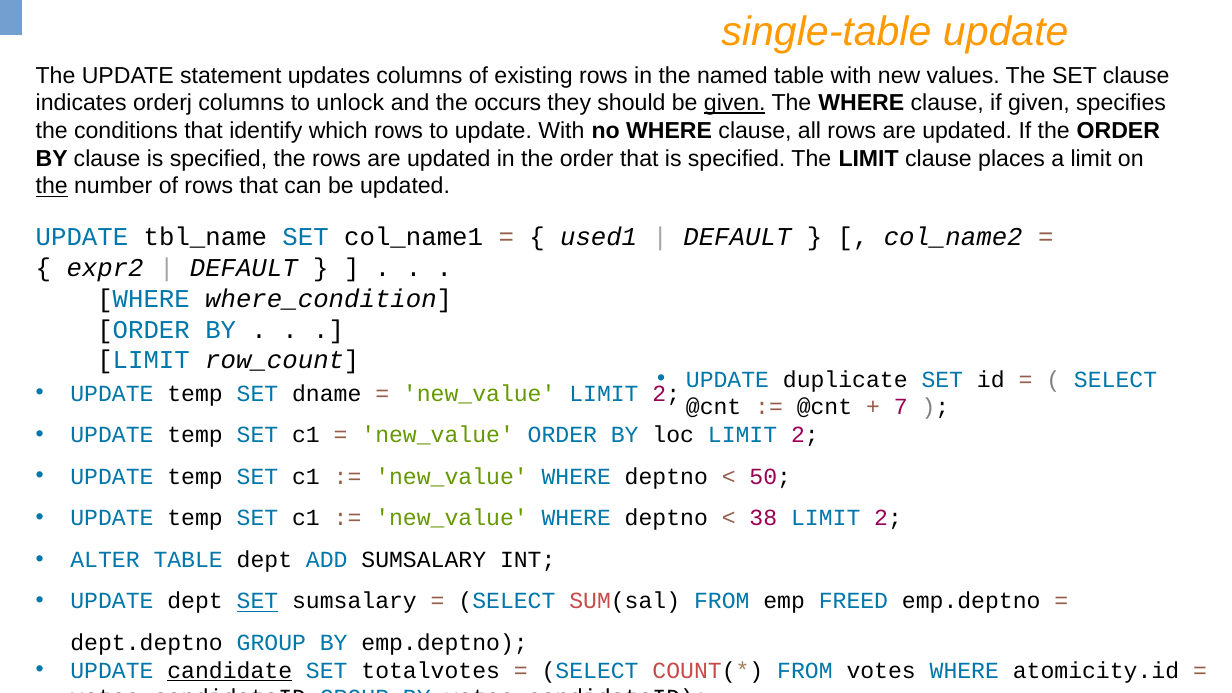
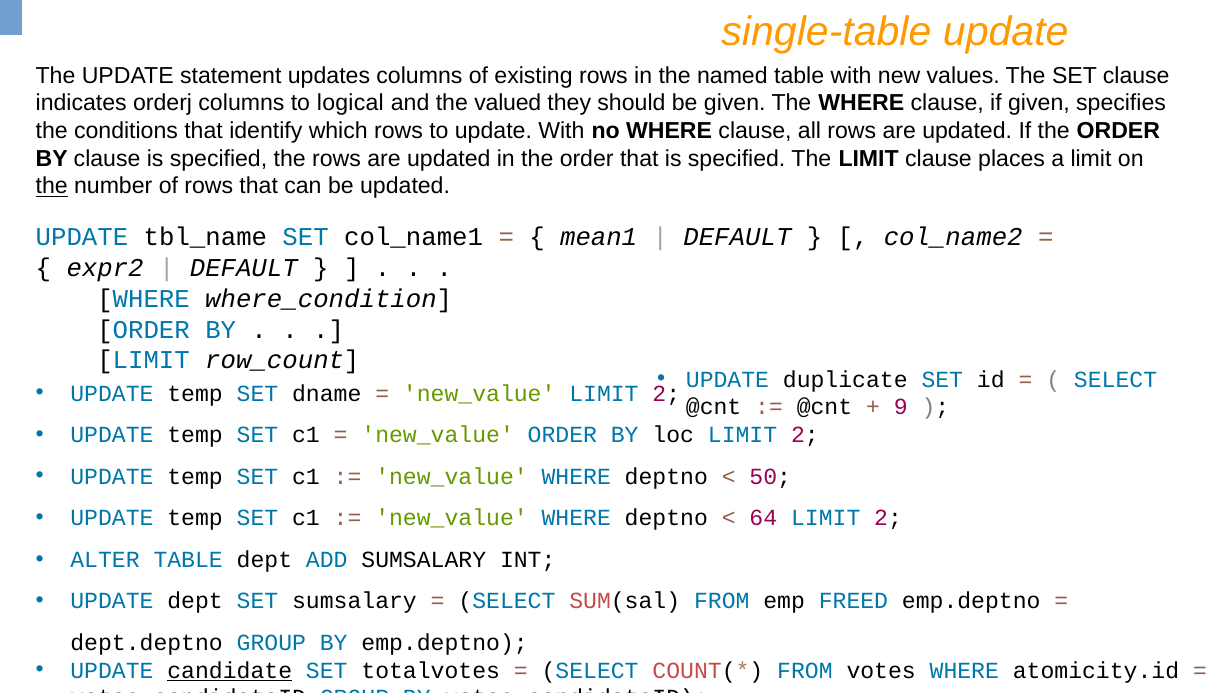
unlock: unlock -> logical (350, 103)
occurs: occurs -> valued (508, 103)
given underline: present -> none (735, 103)
used1: used1 -> mean1 (599, 237)
7: 7 -> 9 (901, 407)
38: 38 -> 64 (763, 518)
SET underline: present -> none (257, 601)
